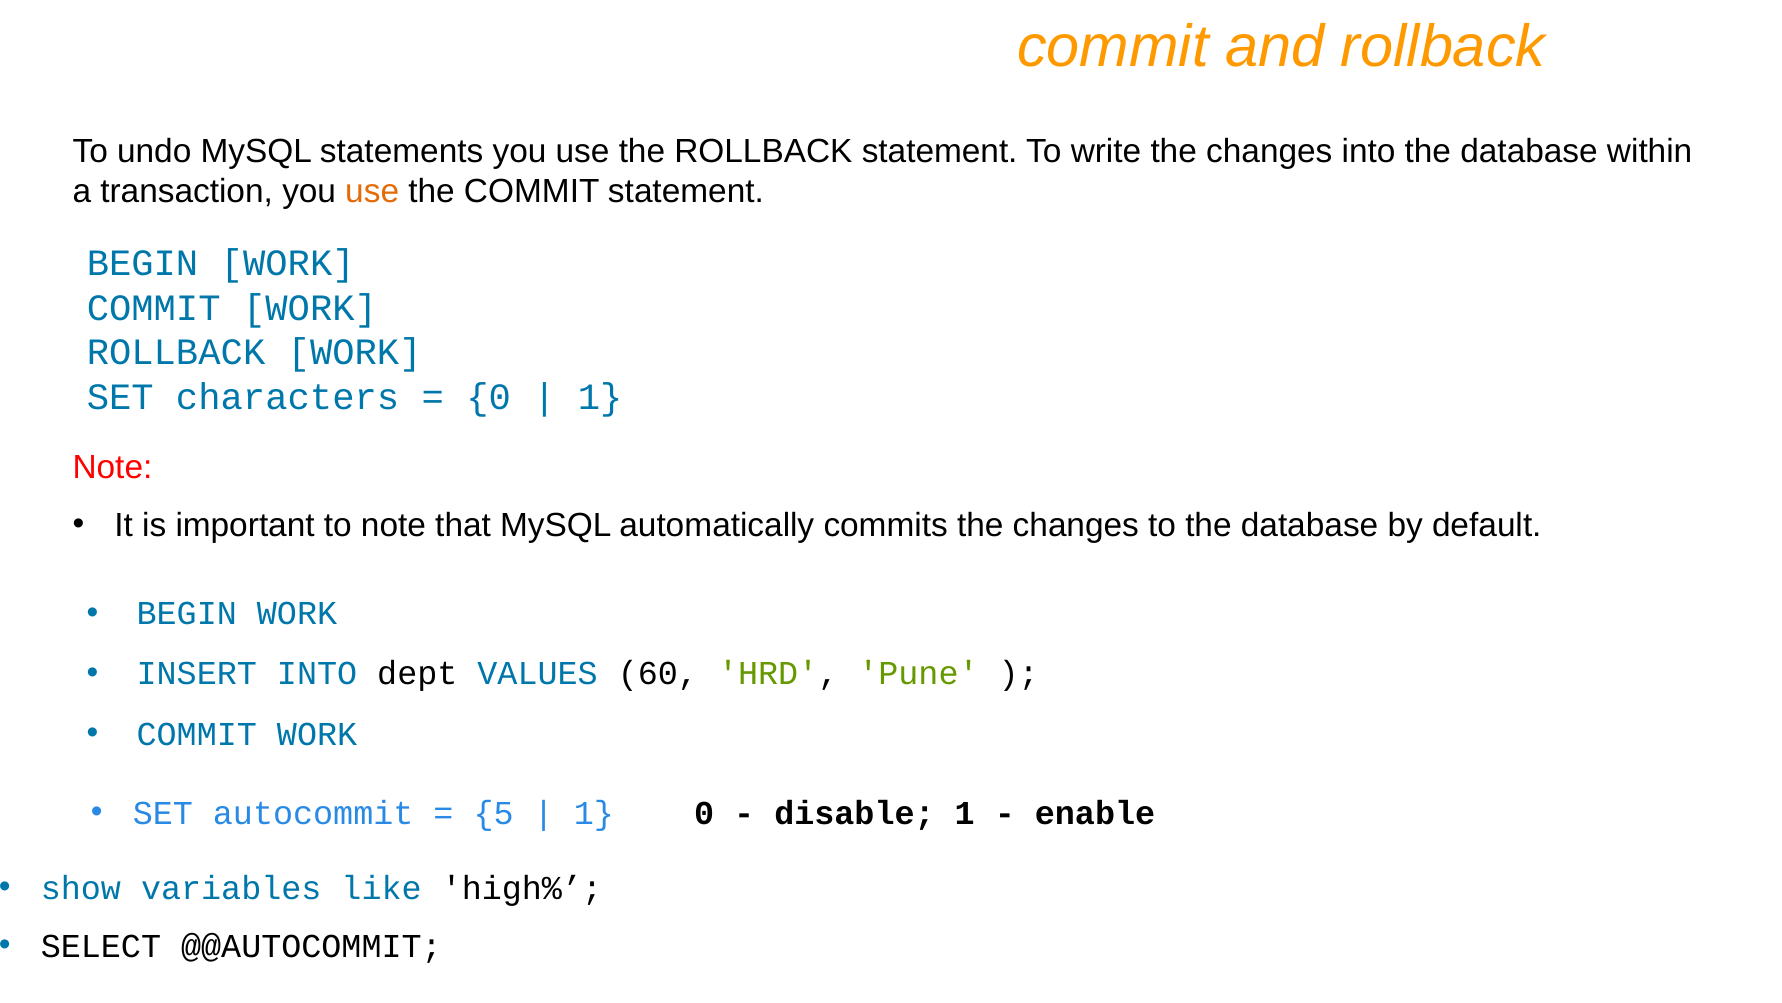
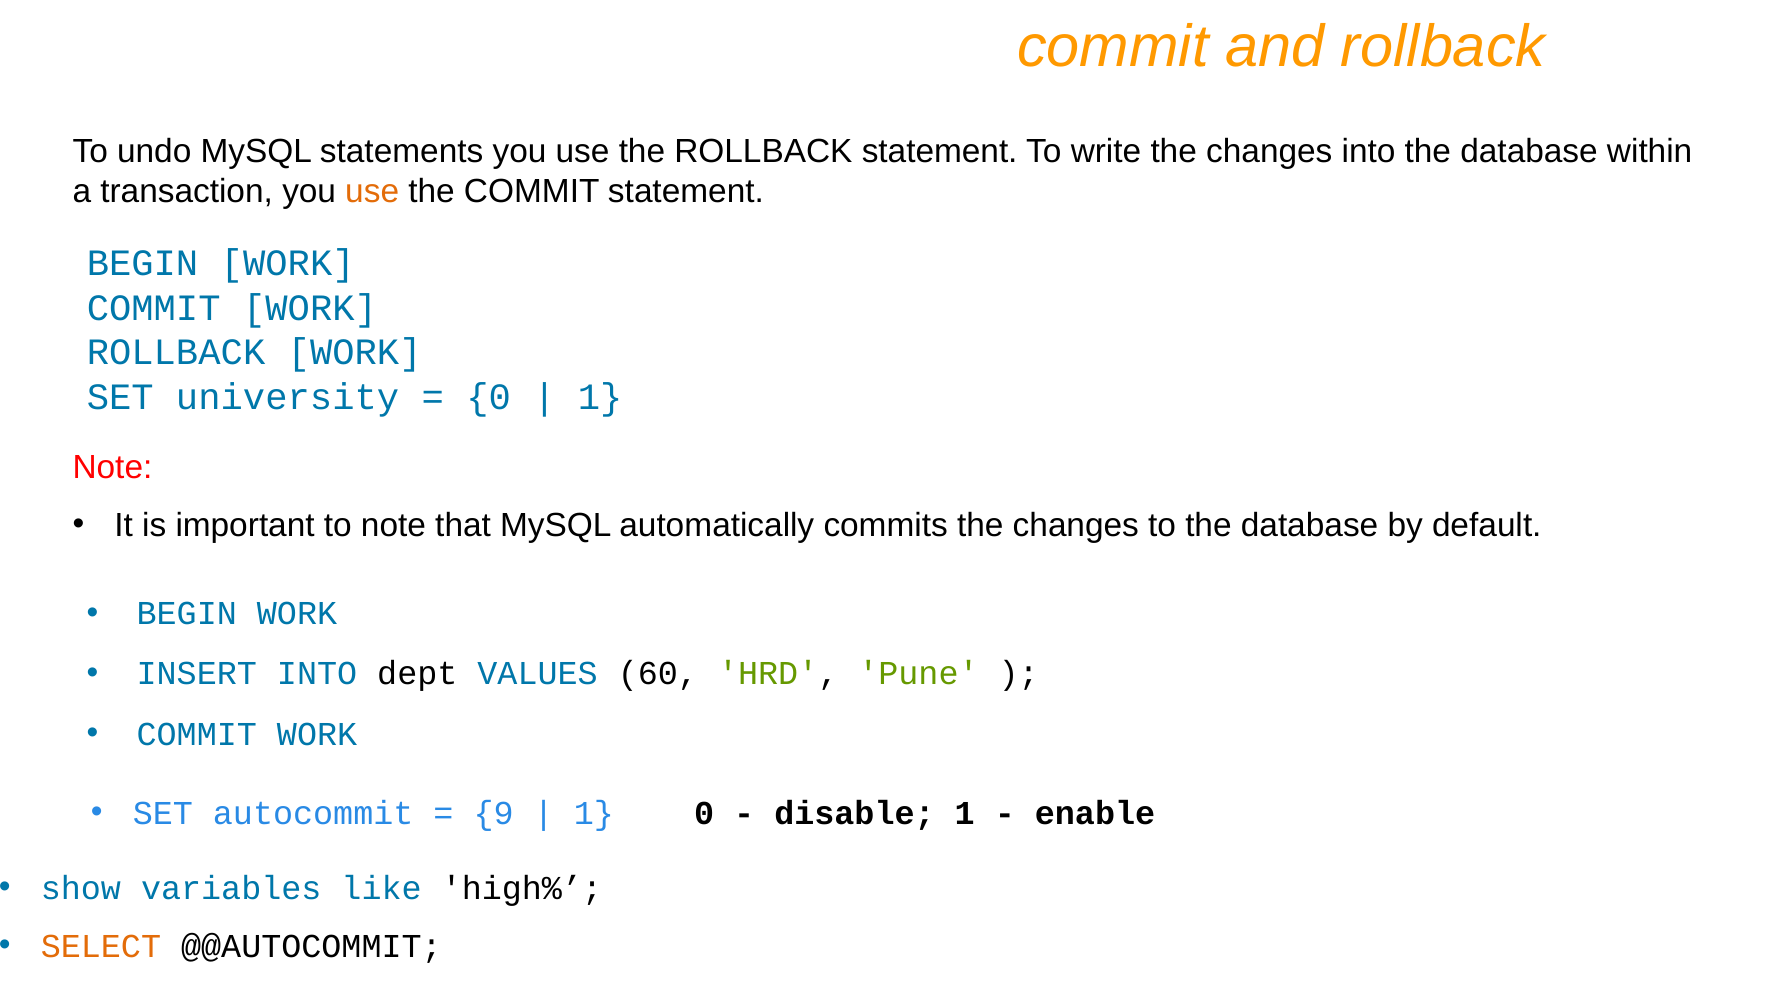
characters: characters -> university (288, 397)
5: 5 -> 9 (494, 813)
SELECT colour: black -> orange (101, 946)
